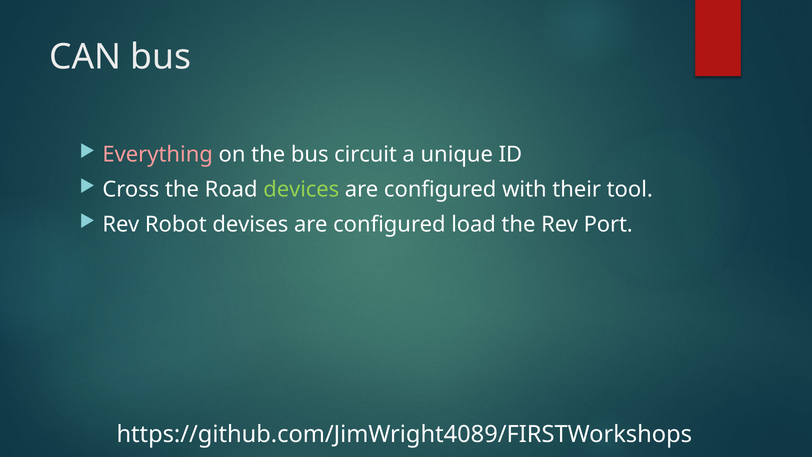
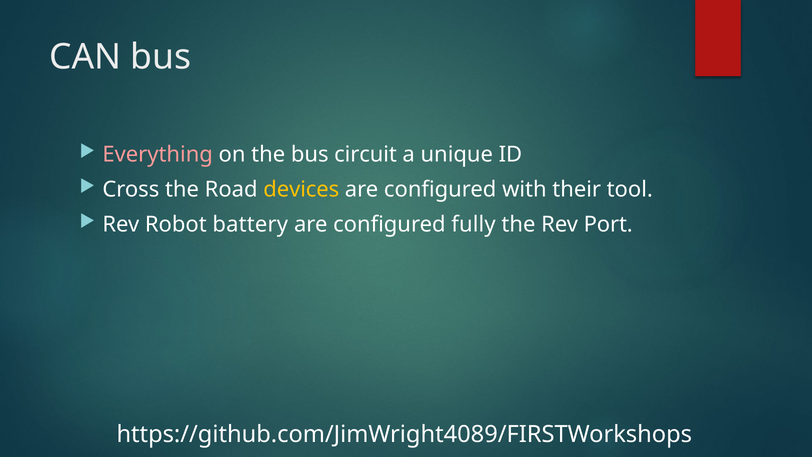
devices colour: light green -> yellow (301, 189)
devises: devises -> battery (250, 224)
load: load -> fully (473, 224)
